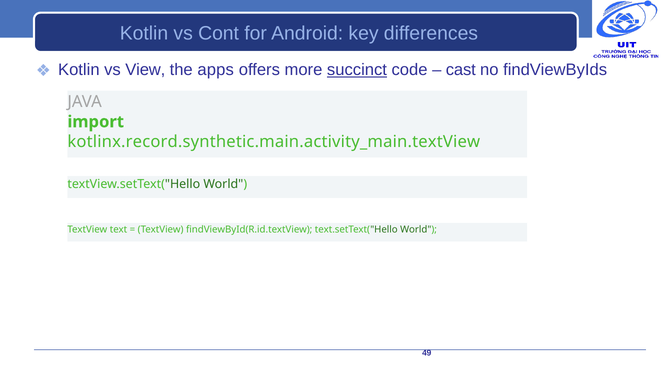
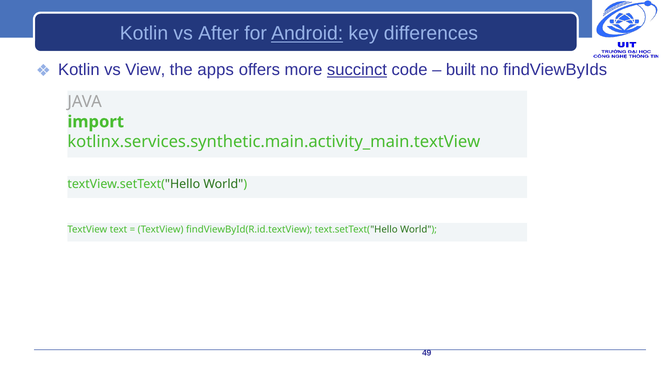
Cont: Cont -> After (219, 34)
Android underline: none -> present (307, 34)
cast: cast -> built (461, 70)
kotlinx.record.synthetic.main.activity_main.textView: kotlinx.record.synthetic.main.activity_main.textView -> kotlinx.services.synthetic.main.activity_main.textView (274, 142)
